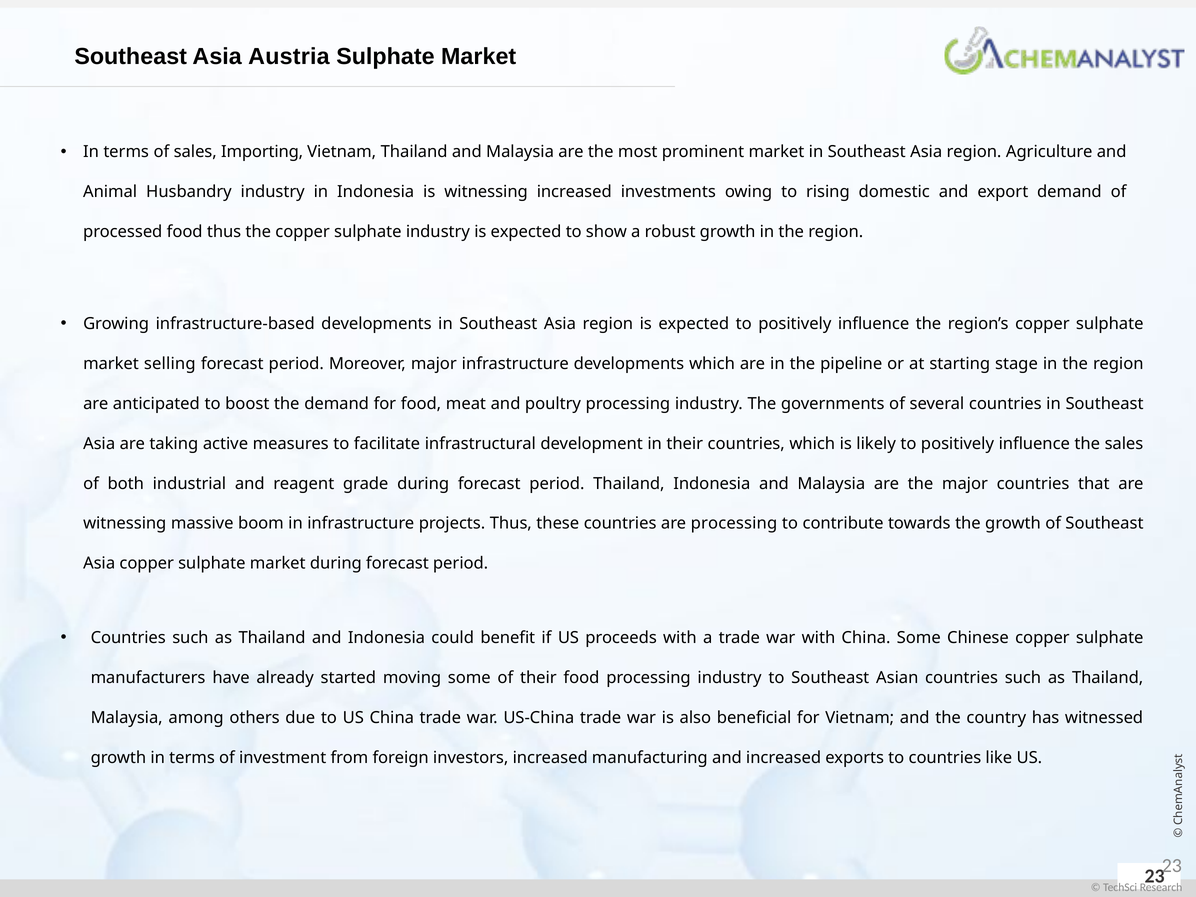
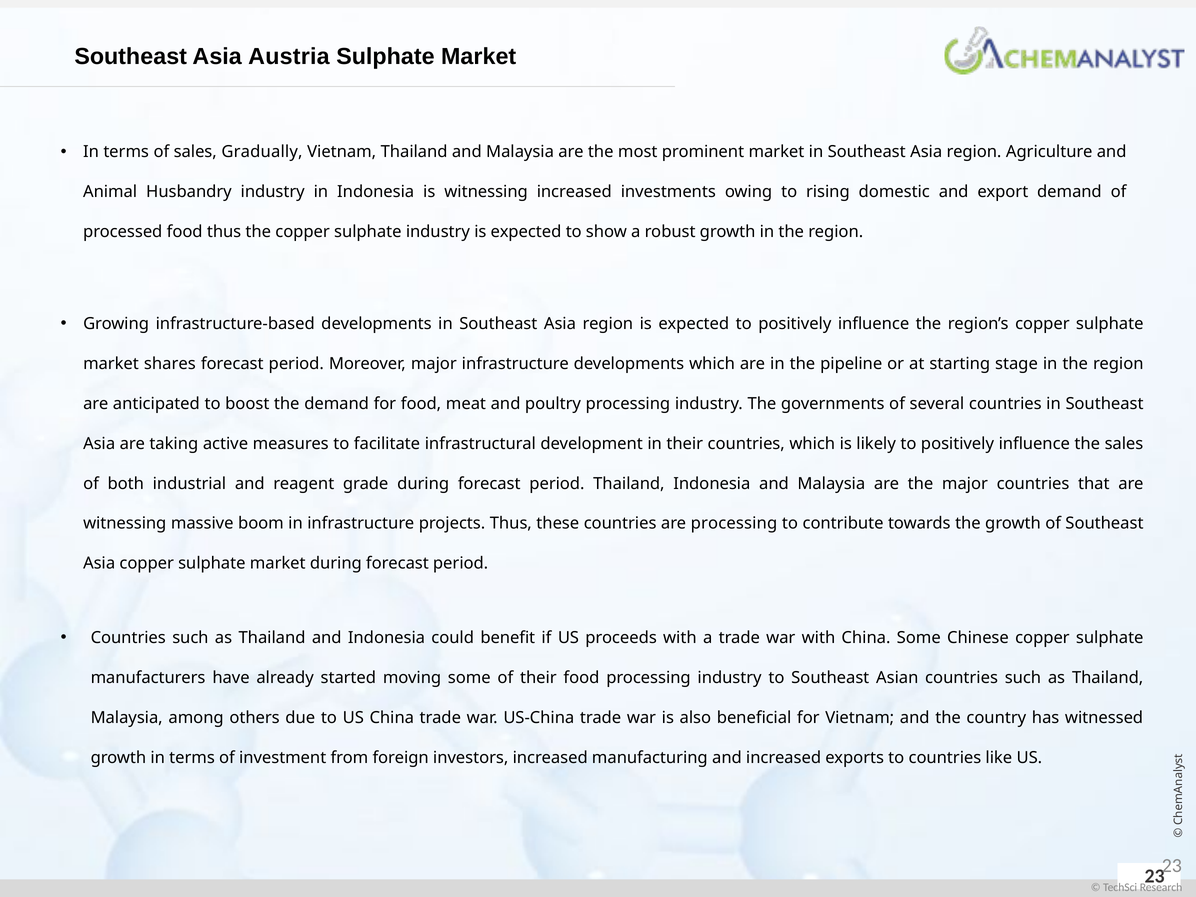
Importing: Importing -> Gradually (262, 152)
selling: selling -> shares (170, 364)
